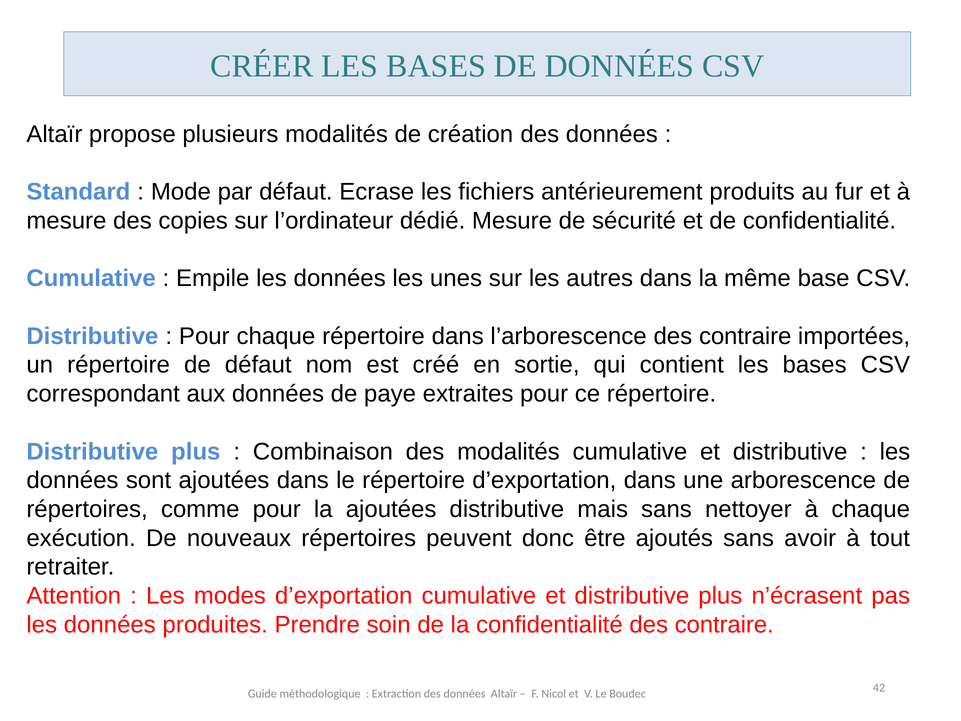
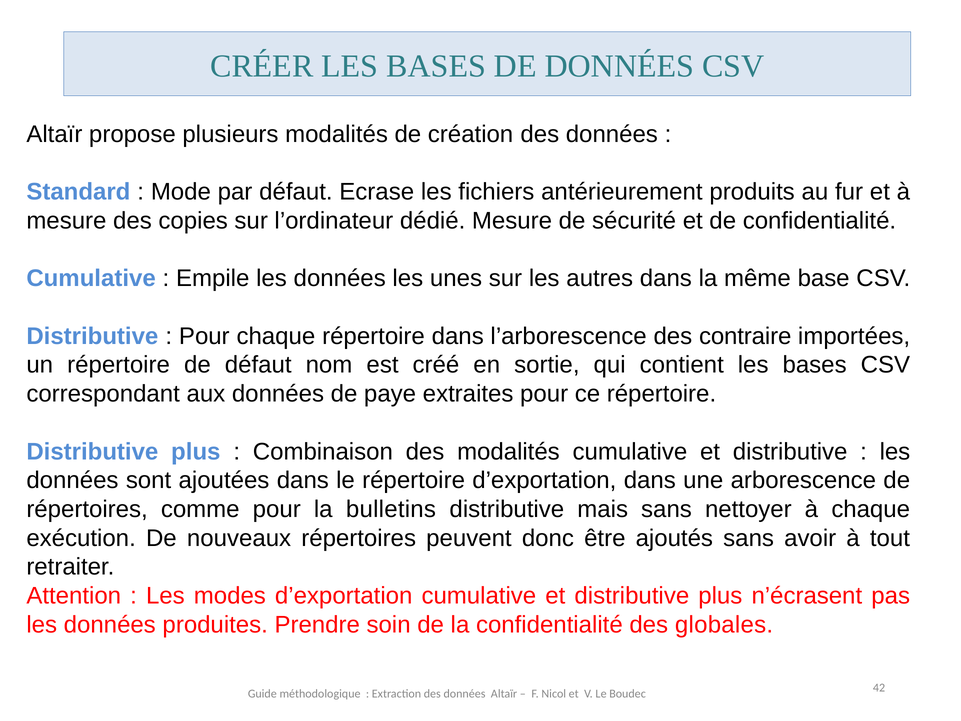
la ajoutées: ajoutées -> bulletins (391, 509)
confidentialité des contraire: contraire -> globales (724, 624)
